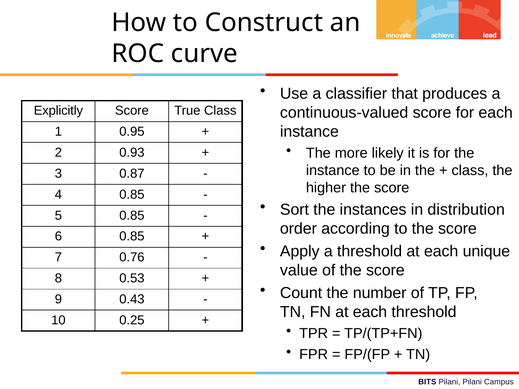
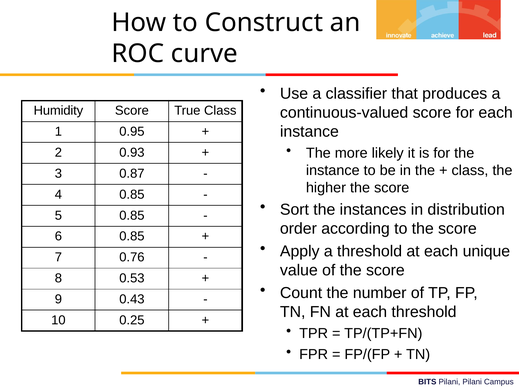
Explicitly: Explicitly -> Humidity (58, 111)
